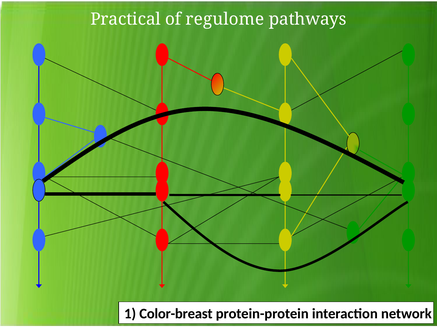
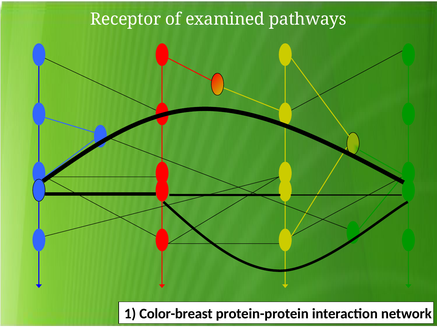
Practical: Practical -> Receptor (126, 19)
regulome: regulome -> examined (225, 19)
